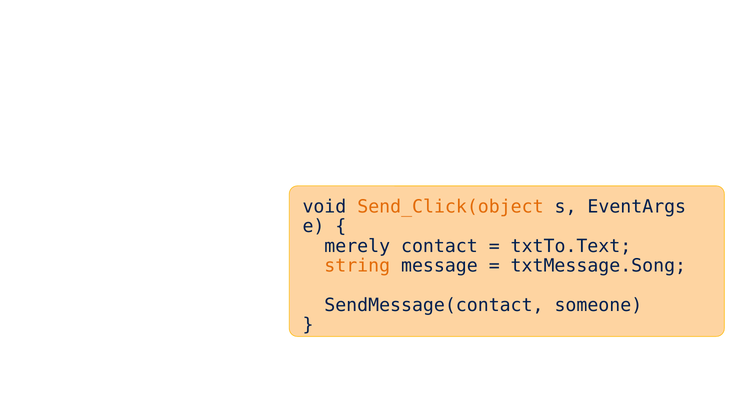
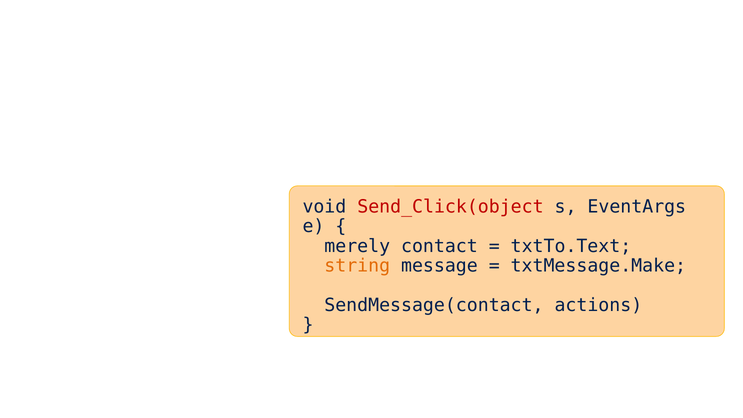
Send_Click(object colour: orange -> red (450, 207)
txtMessage.Song: txtMessage.Song -> txtMessage.Make (598, 266)
someone: someone -> actions (598, 305)
